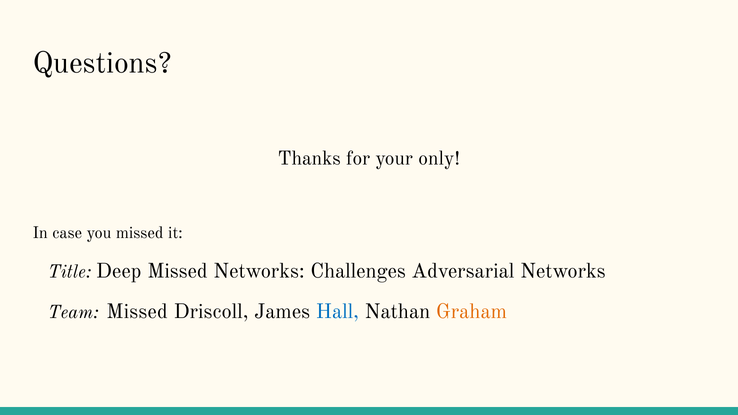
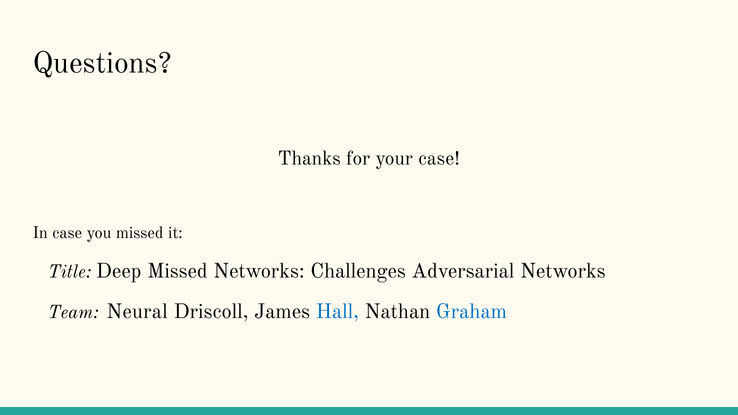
your only: only -> case (439, 158)
Team Missed: Missed -> Neural (137, 312)
Graham colour: orange -> blue (471, 312)
